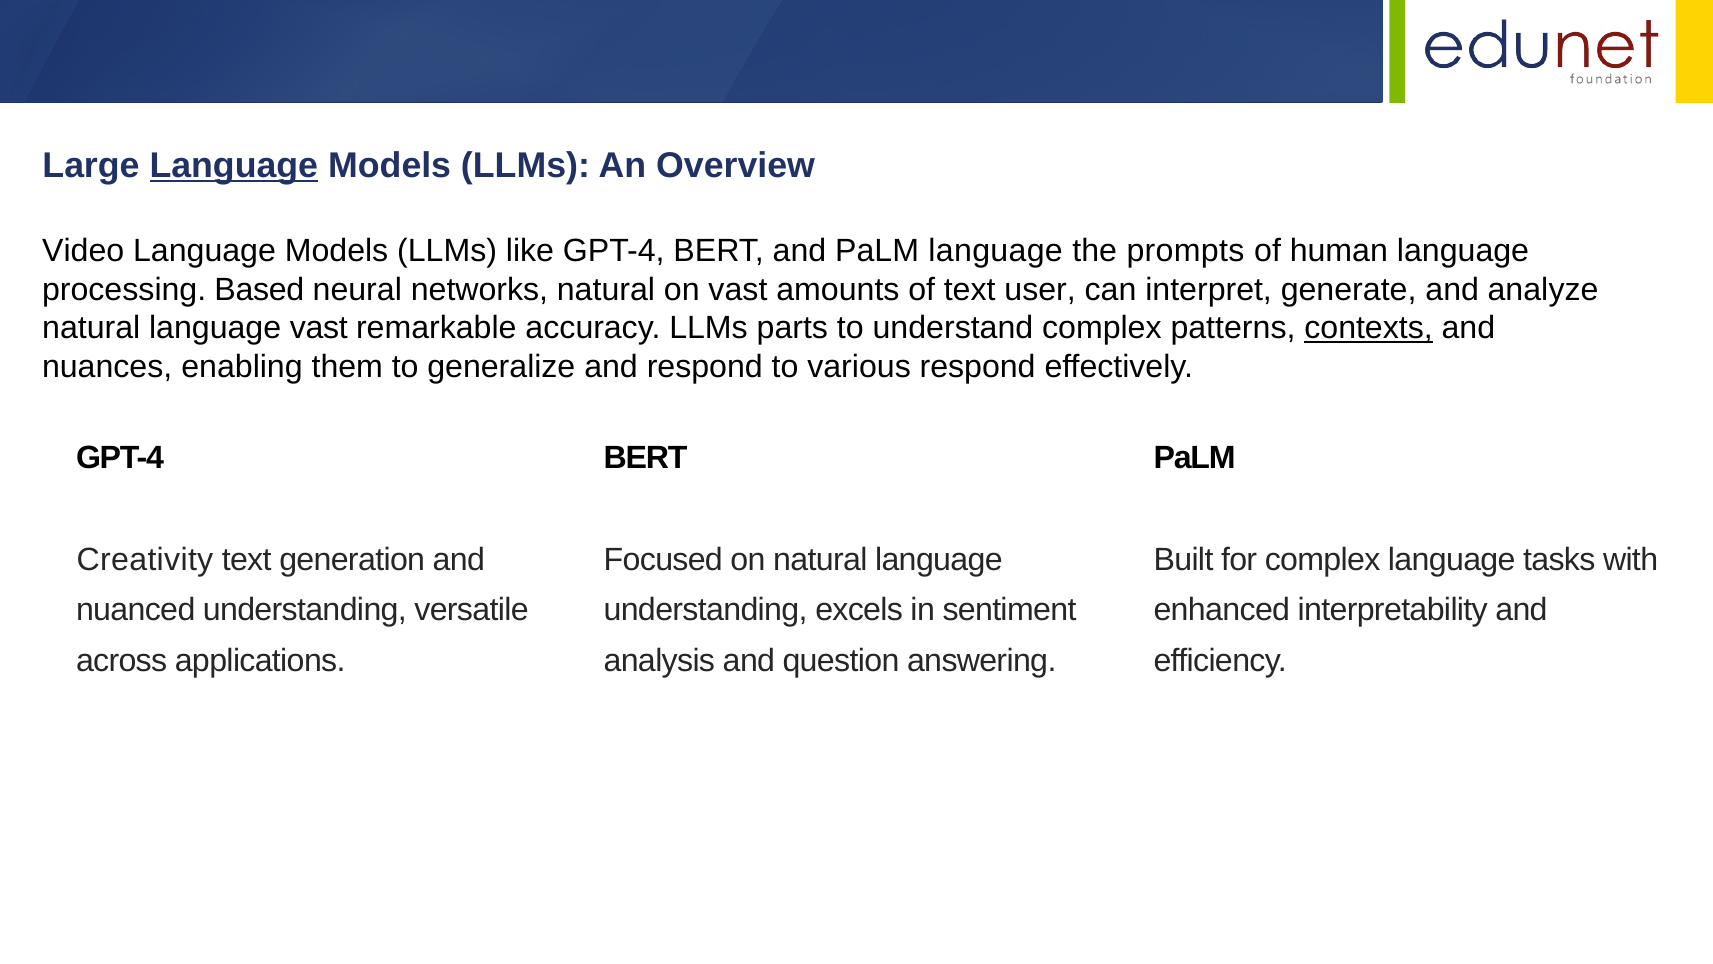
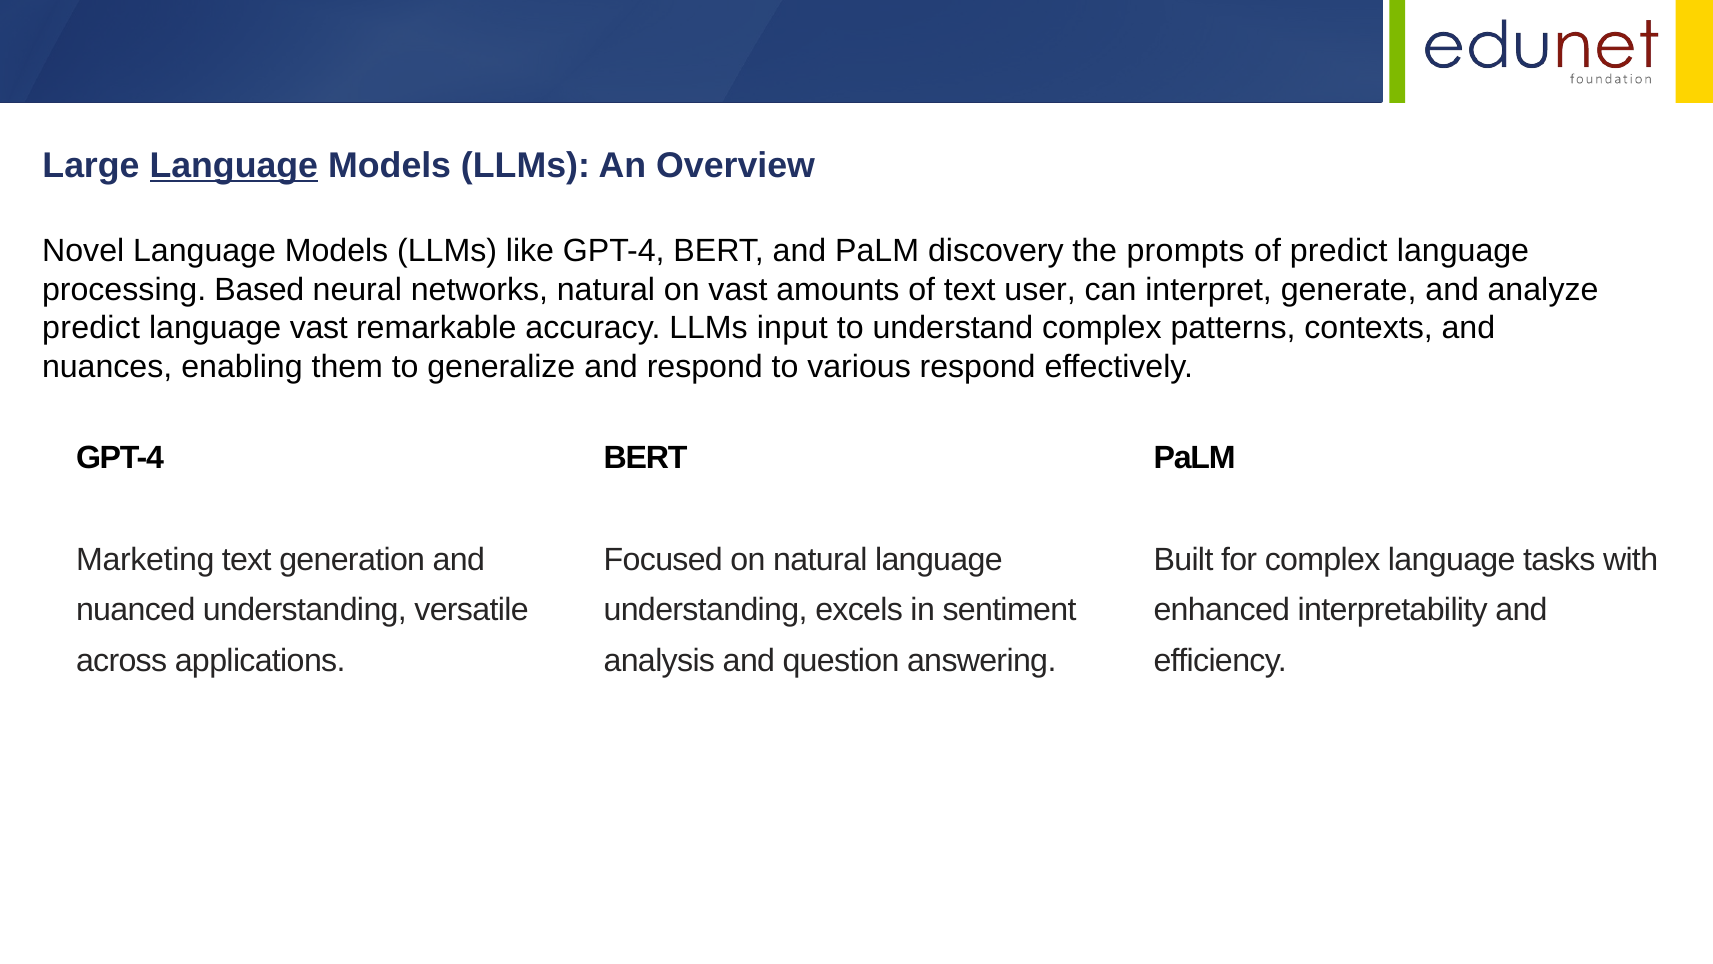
Video: Video -> Novel (83, 251)
PaLM language: language -> discovery (996, 251)
of human: human -> predict (1339, 251)
natural: natural -> predict (91, 328)
parts: parts -> input (792, 328)
contexts underline: present -> none (1369, 328)
Creativity: Creativity -> Marketing (145, 559)
